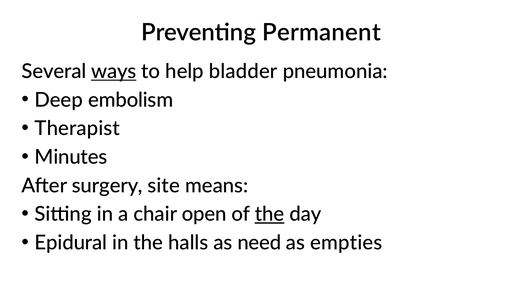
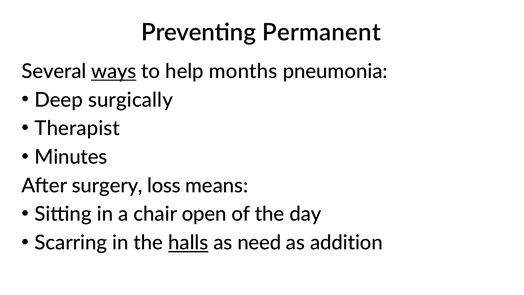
bladder: bladder -> months (243, 71)
embolism: embolism -> surgically (130, 100)
site: site -> loss (164, 186)
the underline: present -> none (270, 214)
Epidural: Epidural -> Scarring (71, 243)
halls underline: none -> present (188, 243)
empties: empties -> addition (346, 243)
